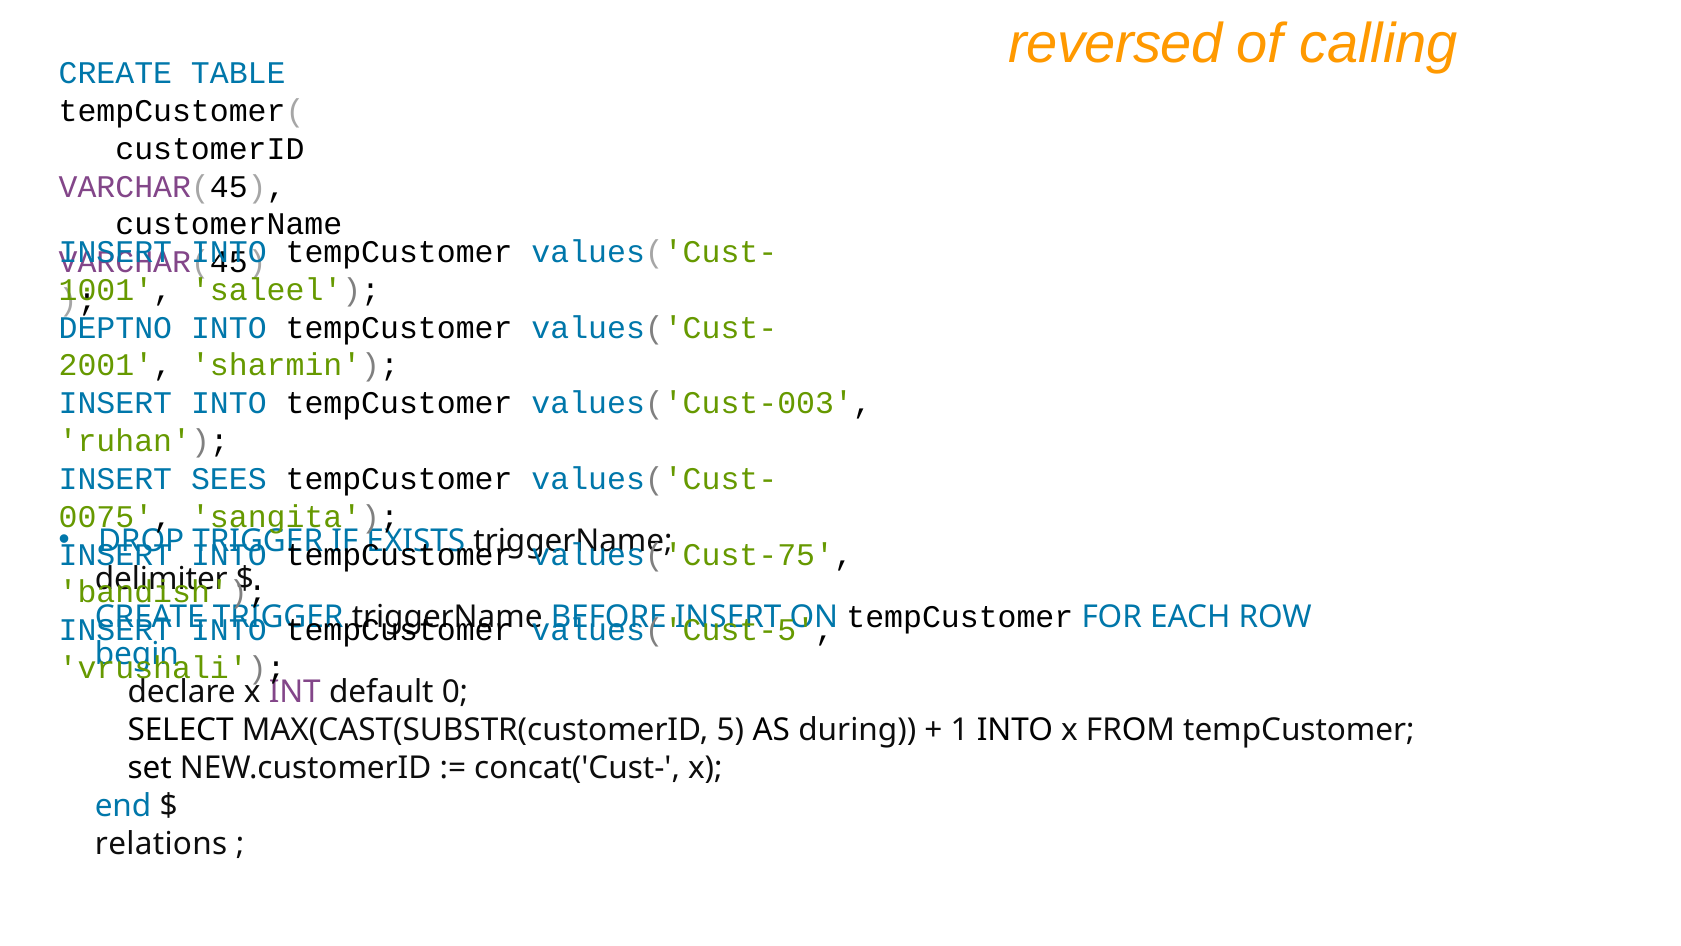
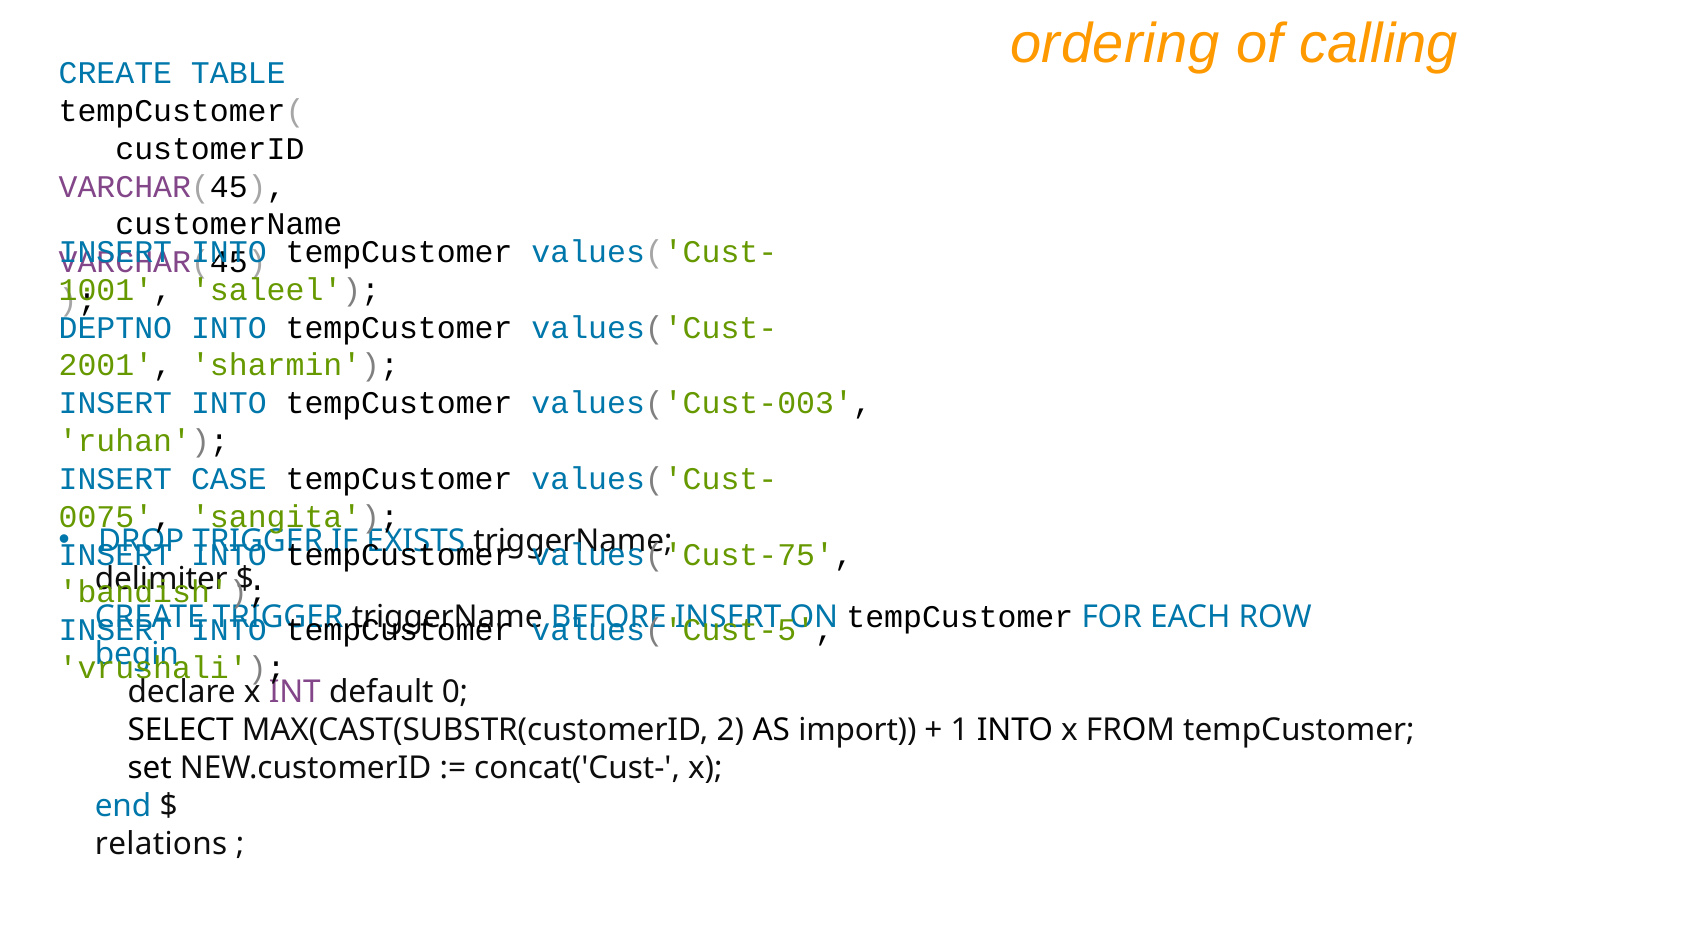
reversed: reversed -> ordering (1115, 44)
SEES: SEES -> CASE (229, 479)
5: 5 -> 2 (730, 730)
during: during -> import (857, 730)
